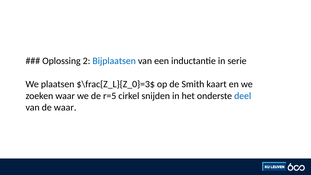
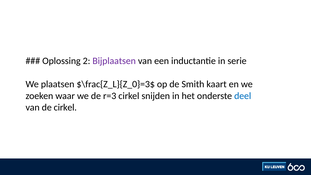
Bijplaatsen colour: blue -> purple (114, 61)
r=5: r=5 -> r=3 (110, 96)
de waar: waar -> cirkel (65, 107)
